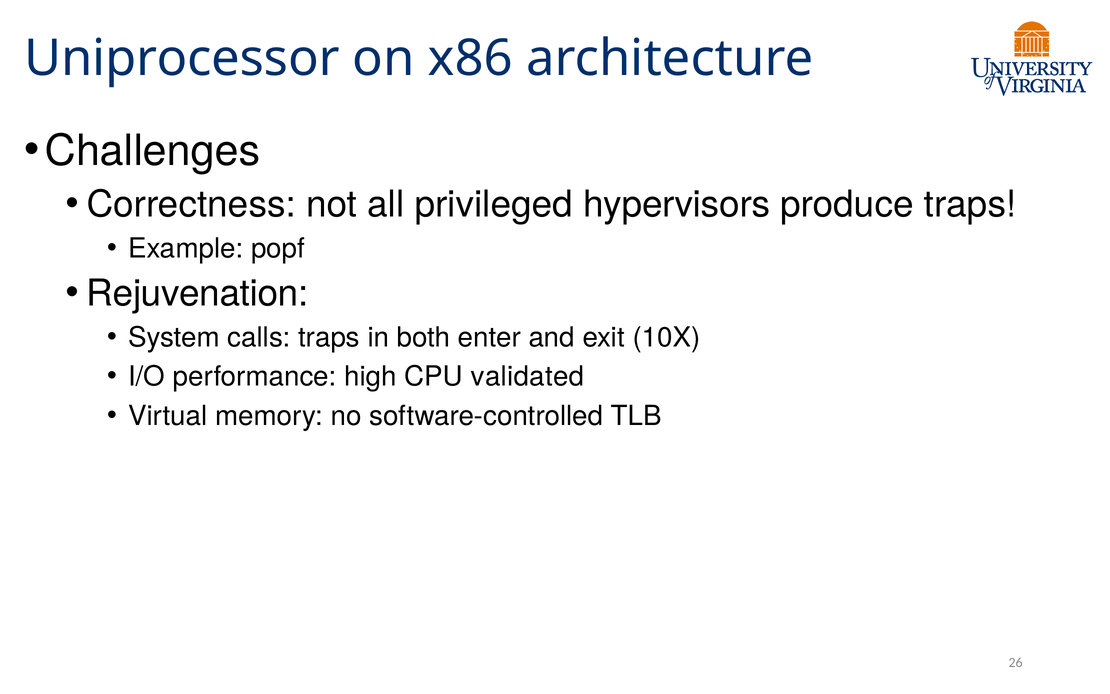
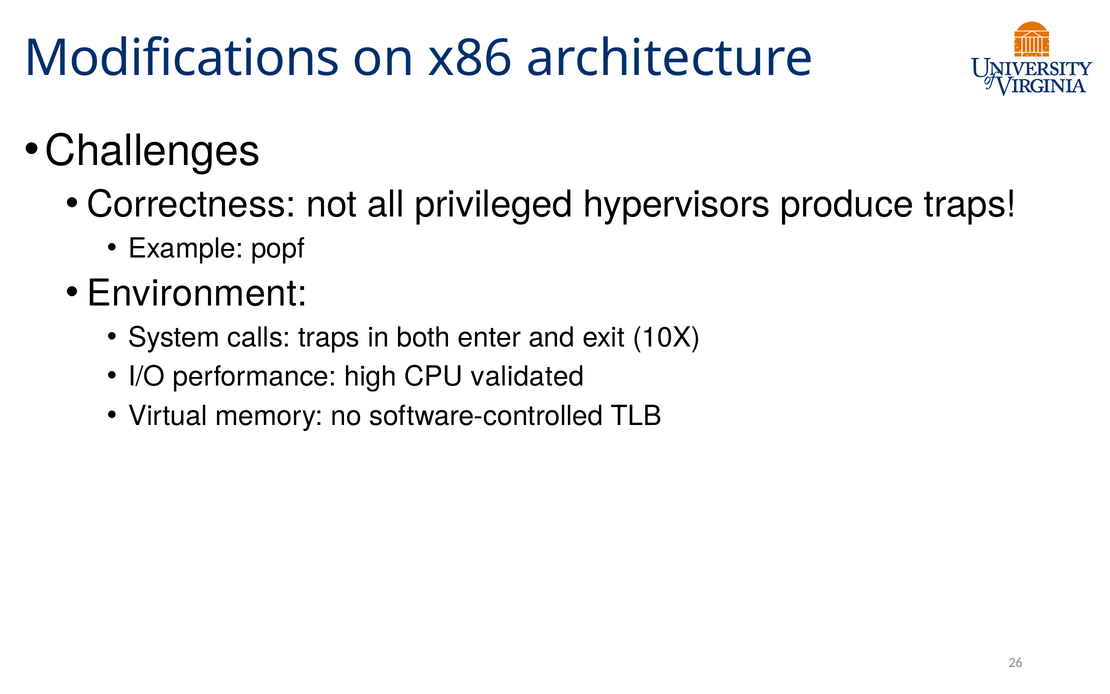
Uniprocessor: Uniprocessor -> Modifications (182, 58)
Rejuvenation: Rejuvenation -> Environment (197, 294)
